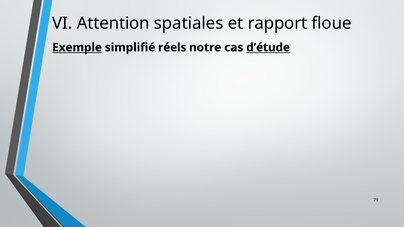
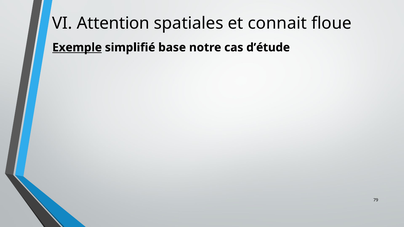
rapport: rapport -> connait (277, 23)
réels: réels -> base (172, 48)
d’étude underline: present -> none (268, 48)
